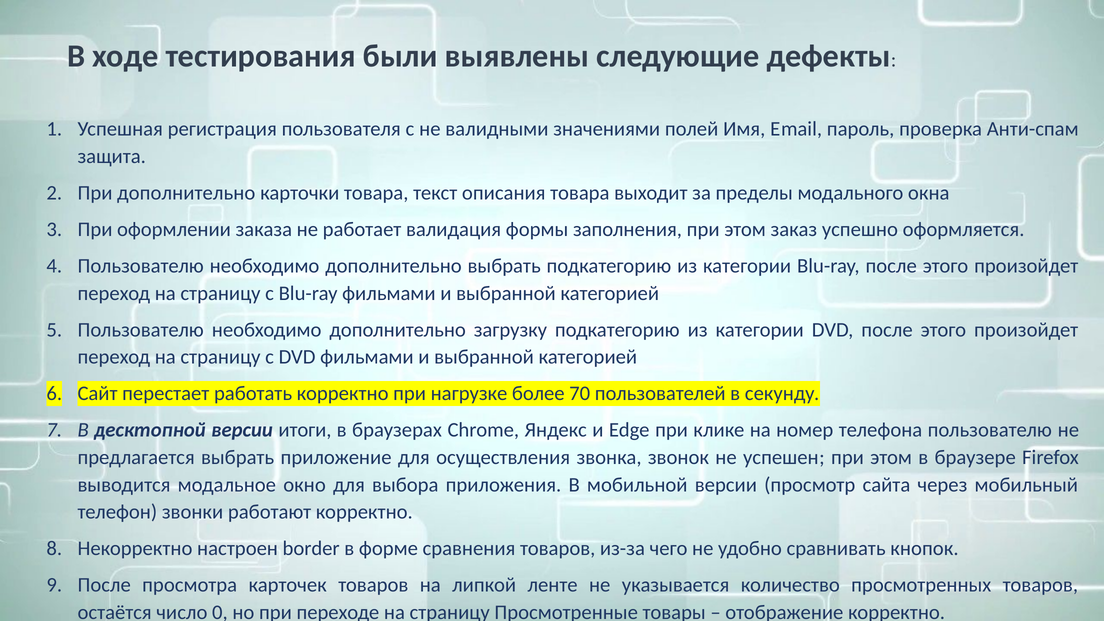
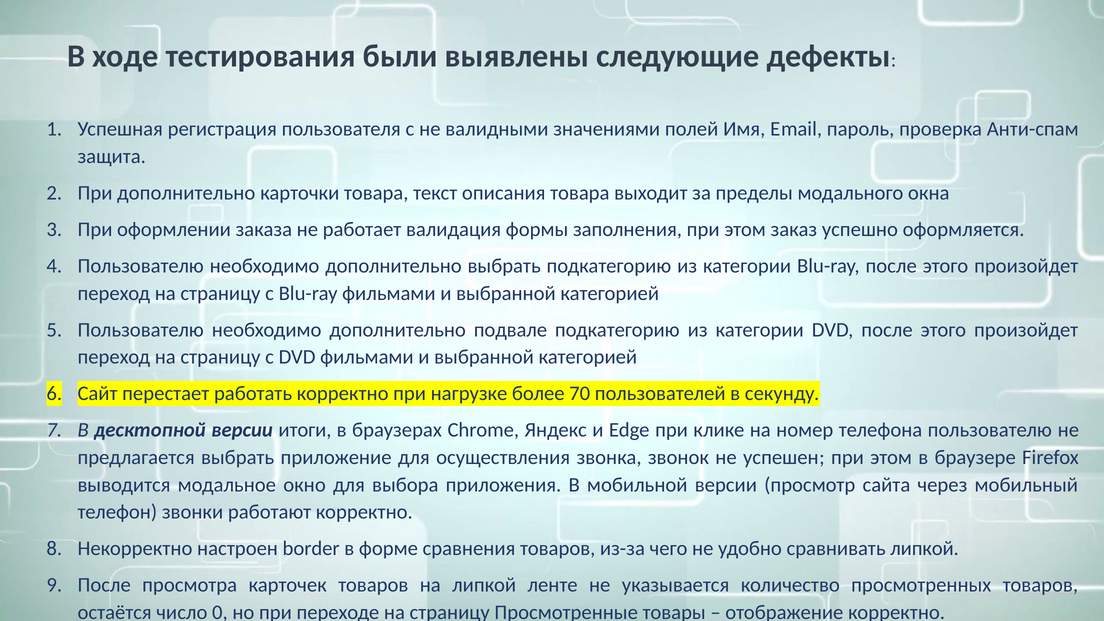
загрузку: загрузку -> подвале (510, 330)
сравнивать кнопок: кнопок -> липкой (925, 549)
